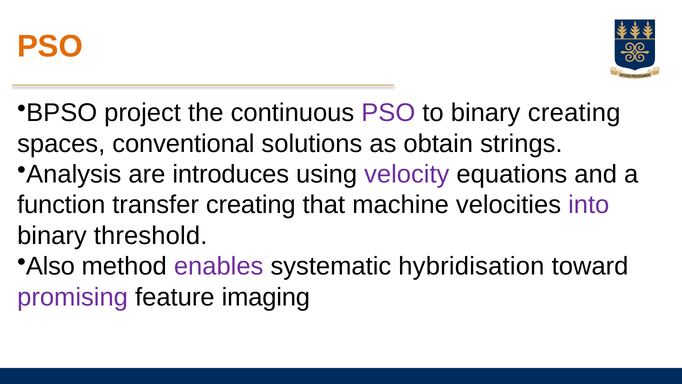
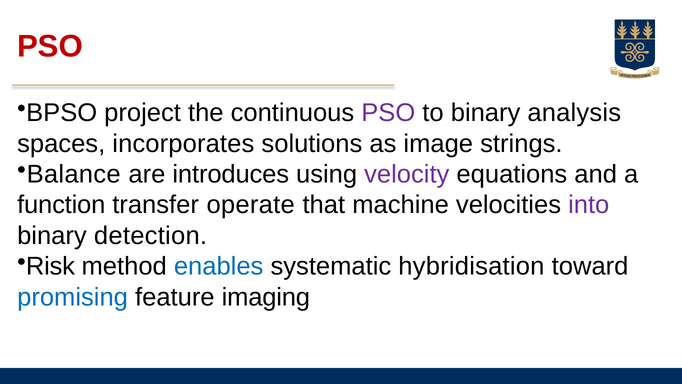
PSO colour: orange -> red (50, 46)
binary creating: creating -> analysis (574, 113)
conventional: conventional -> incorporates (183, 143)
obtain: obtain -> image (438, 143)
Analysis: Analysis -> Balance (74, 174)
transfer creating: creating -> operate (251, 205)
threshold: threshold -> detection (151, 236)
Also: Also -> Risk (50, 266)
enables colour: purple -> blue (219, 266)
promising colour: purple -> blue (73, 297)
